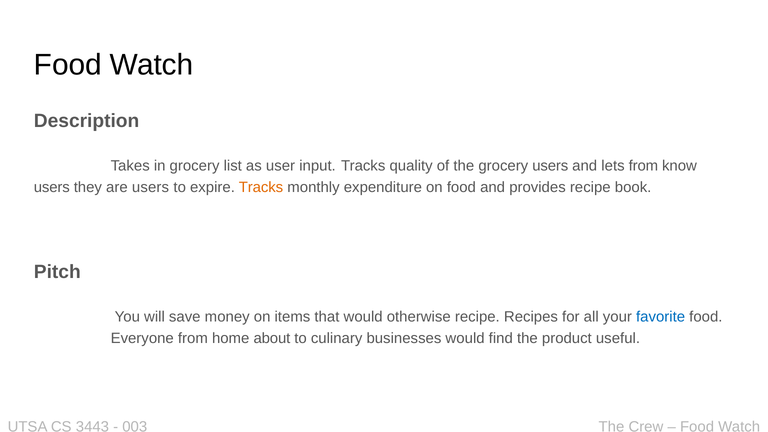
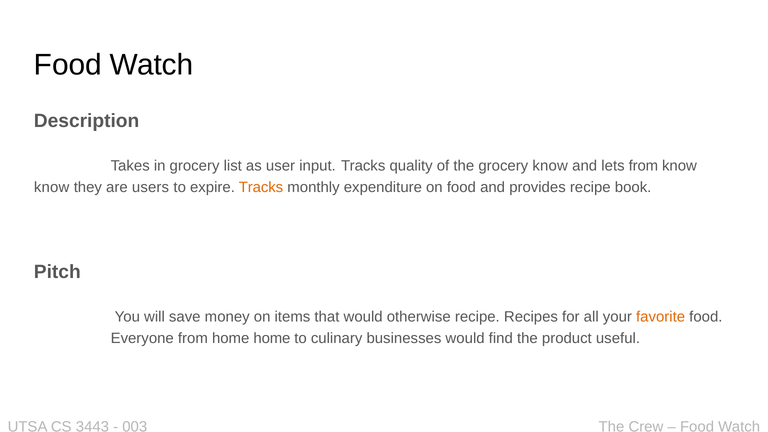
grocery users: users -> know (550, 166)
users: users -> know (52, 187)
favorite colour: blue -> orange (661, 317)
home about: about -> home (272, 338)
